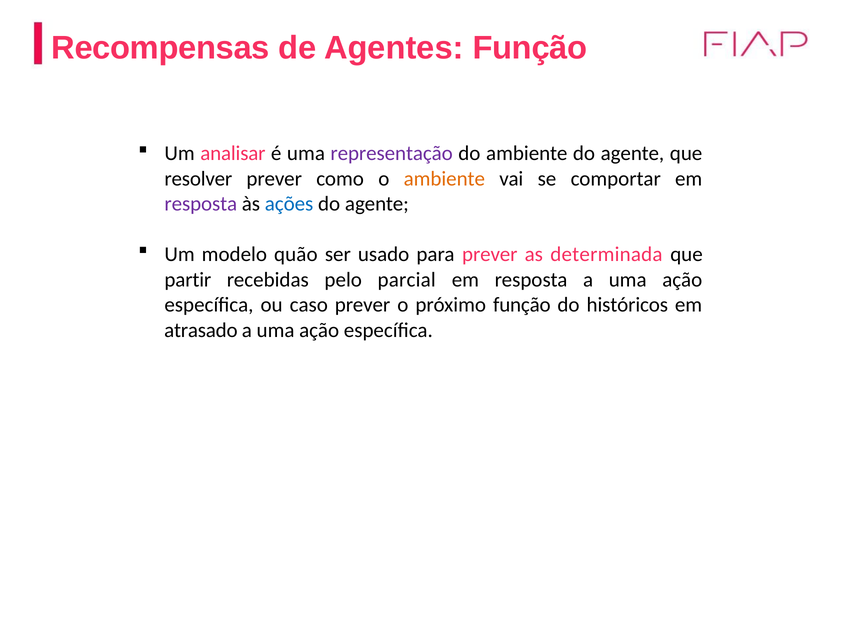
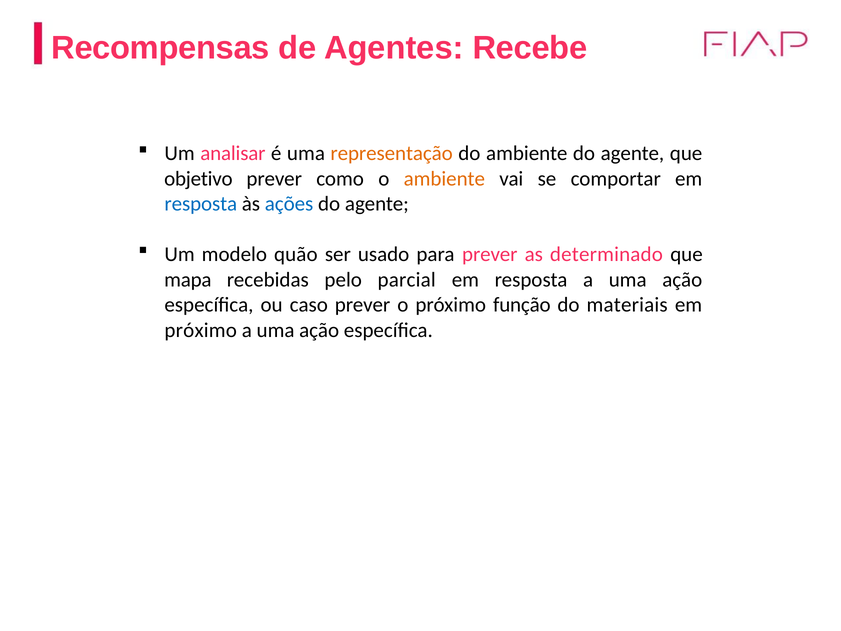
Agentes Função: Função -> Recebe (530, 48)
representação colour: purple -> orange (392, 153)
resolver: resolver -> objetivo (198, 179)
resposta colour: purple -> blue (201, 204)
determinada: determinada -> determinado (606, 254)
partir: partir -> mapa (188, 280)
históricos: históricos -> materiais (627, 305)
atrasado: atrasado -> próximo (201, 330)
